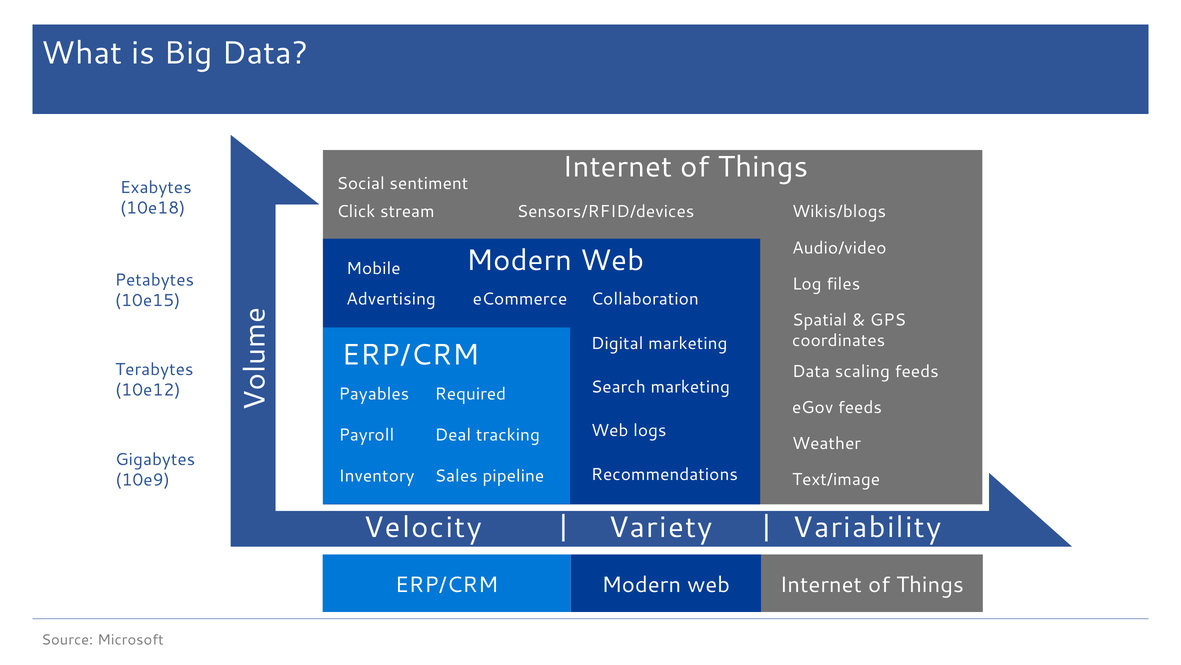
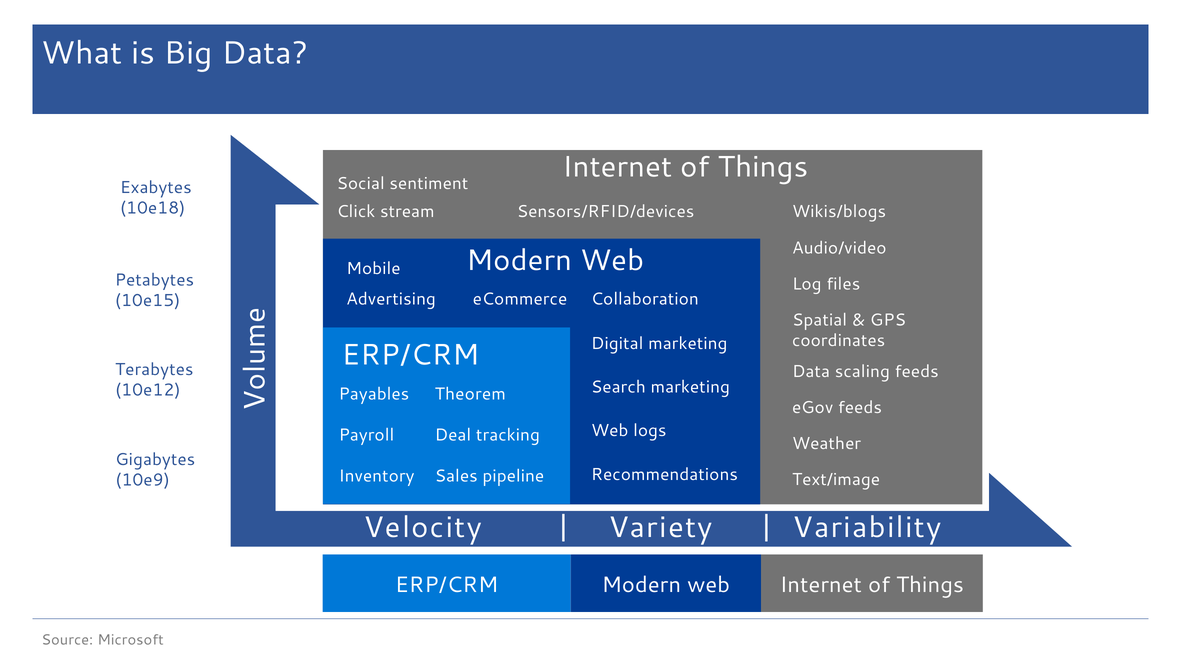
Required: Required -> Theorem (470, 394)
